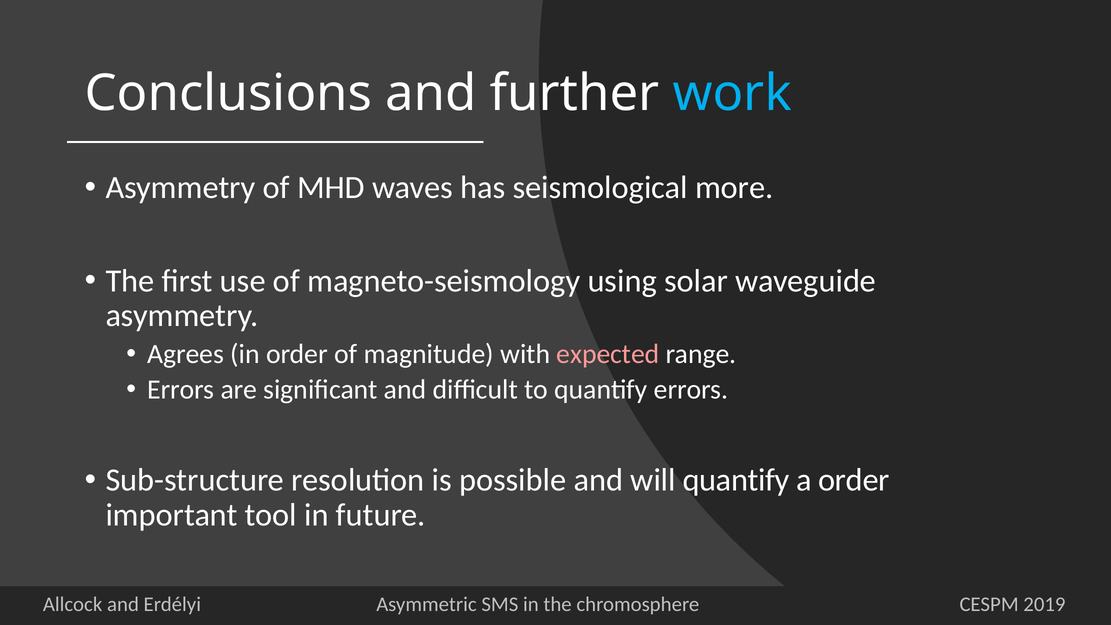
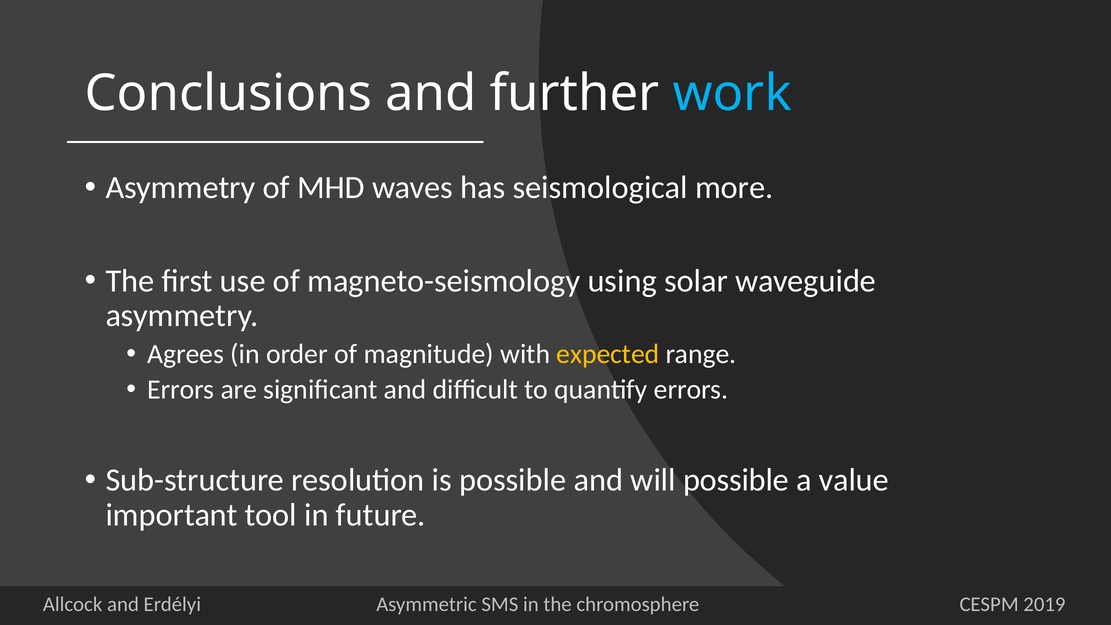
expected colour: pink -> yellow (608, 354)
will quantify: quantify -> possible (736, 480)
a order: order -> value (854, 480)
